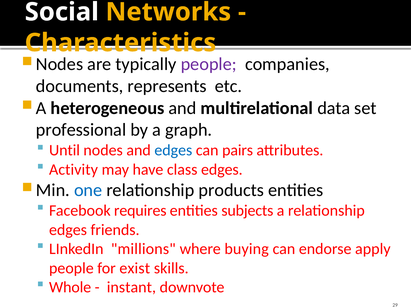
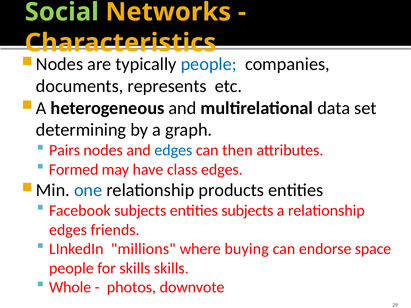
Social colour: white -> light green (62, 12)
people colour: purple -> blue (209, 64)
professional: professional -> determining (81, 130)
Until: Until -> Pairs (64, 150)
pairs: pairs -> then (237, 150)
Activity: Activity -> Formed (74, 170)
Facebook requires: requires -> subjects (140, 211)
apply: apply -> space (373, 249)
for exist: exist -> skills (135, 268)
instant: instant -> photos (131, 288)
